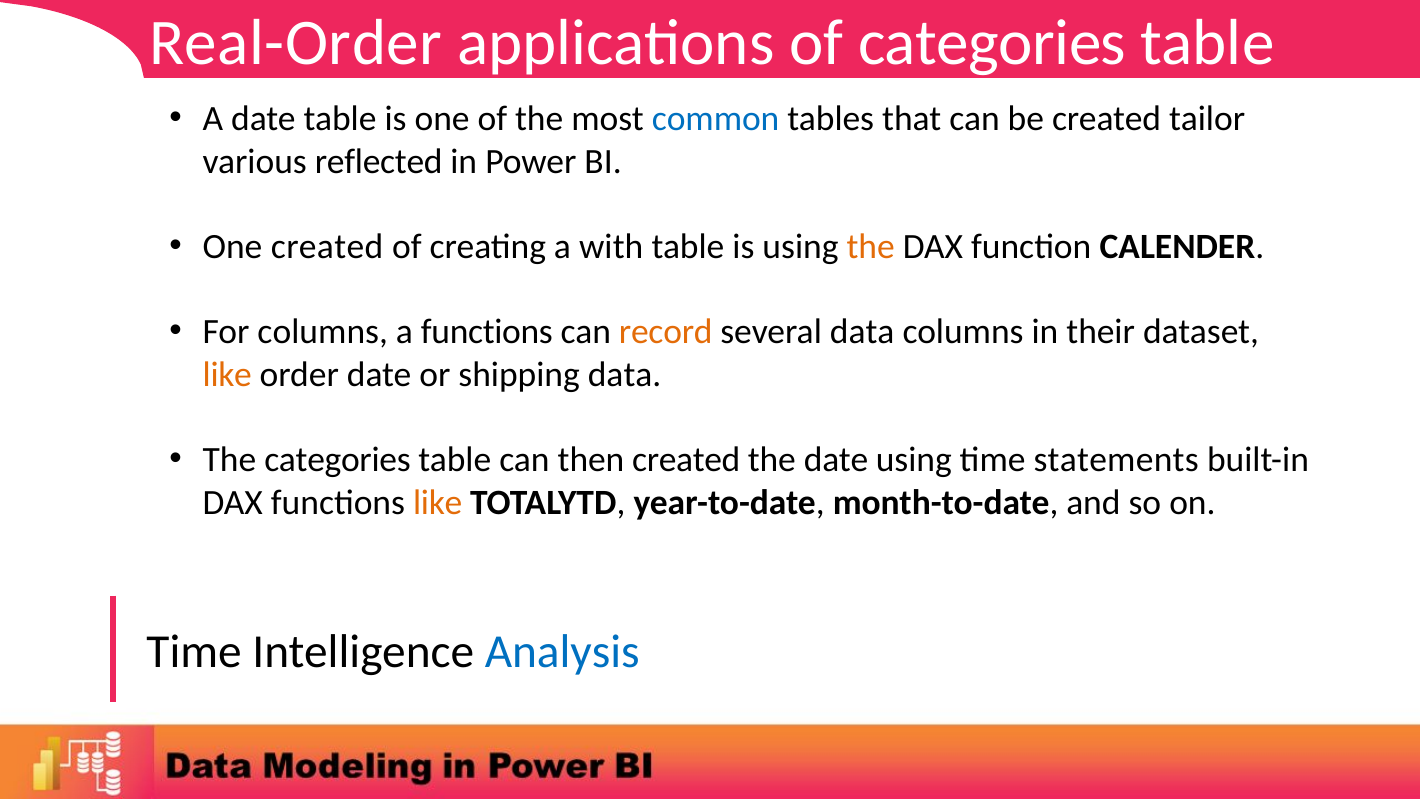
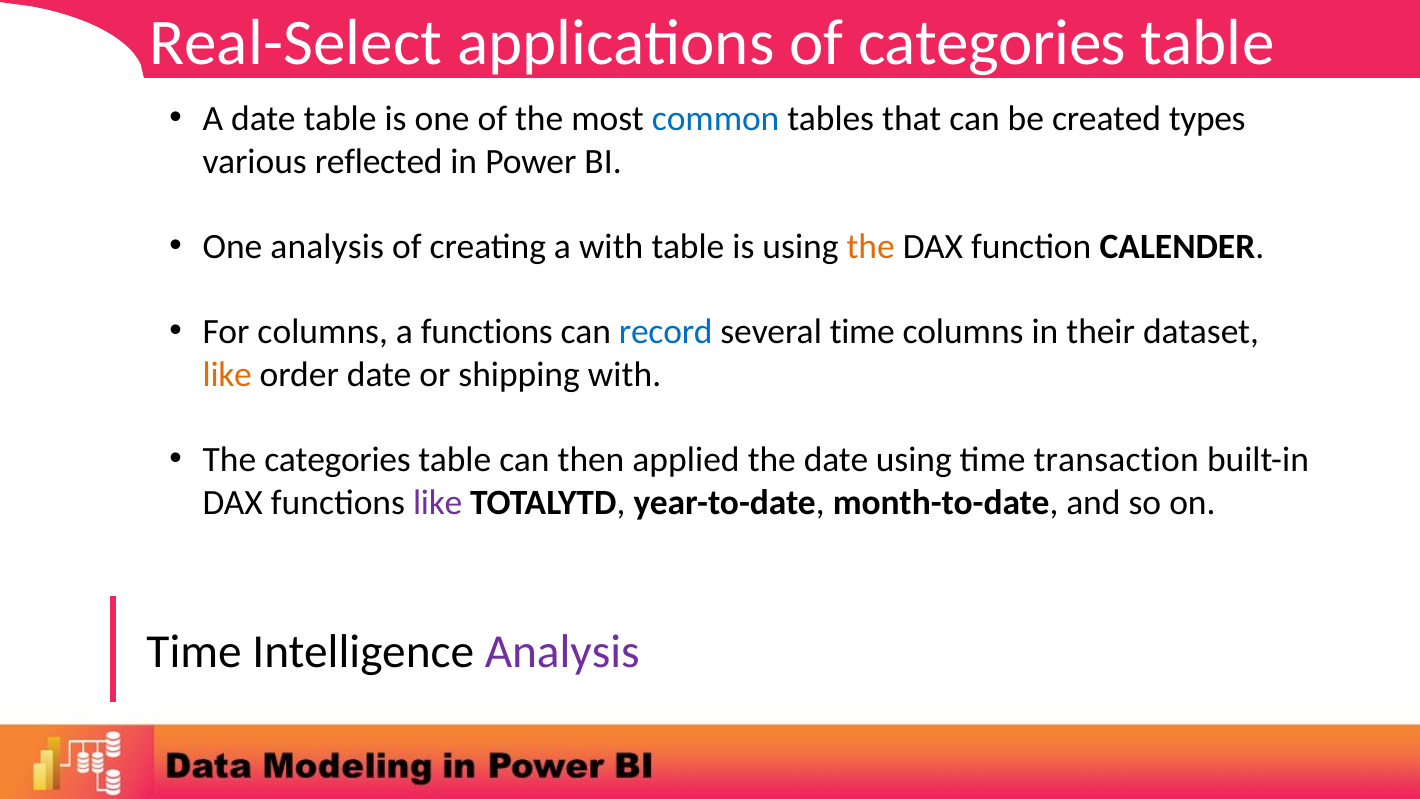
Real-Order: Real-Order -> Real-Select (296, 43)
tailor: tailor -> types (1207, 119)
One created: created -> analysis (327, 247)
record colour: orange -> blue (666, 332)
several data: data -> time (862, 332)
shipping data: data -> with (625, 375)
then created: created -> applied (686, 460)
statements: statements -> transaction (1116, 460)
like colour: orange -> purple (438, 502)
Analysis colour: blue -> purple (562, 652)
